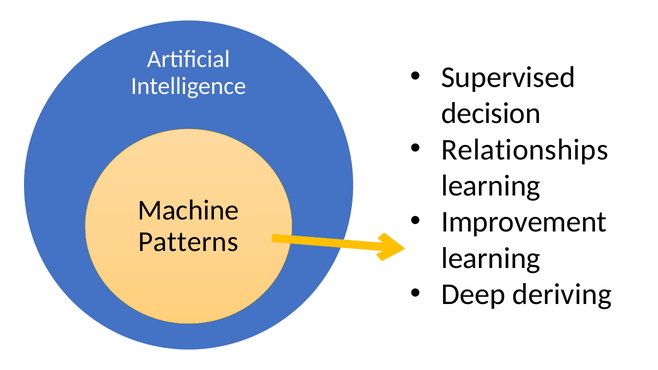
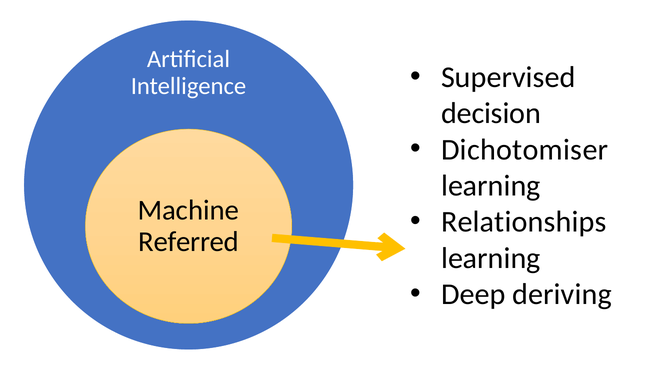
Relationships: Relationships -> Dichotomiser (525, 150)
Improvement: Improvement -> Relationships (524, 222)
Patterns: Patterns -> Referred (189, 242)
